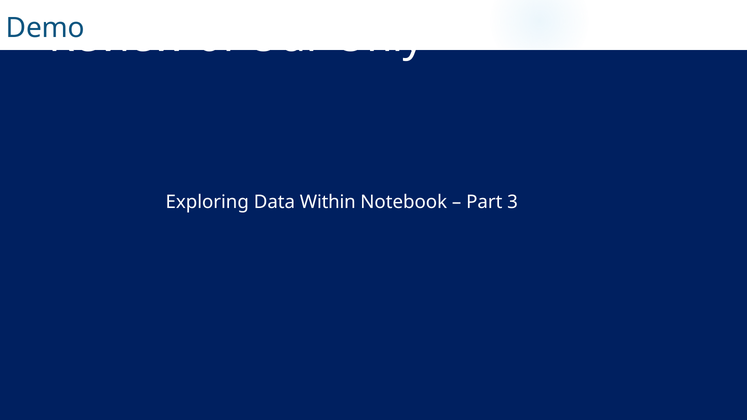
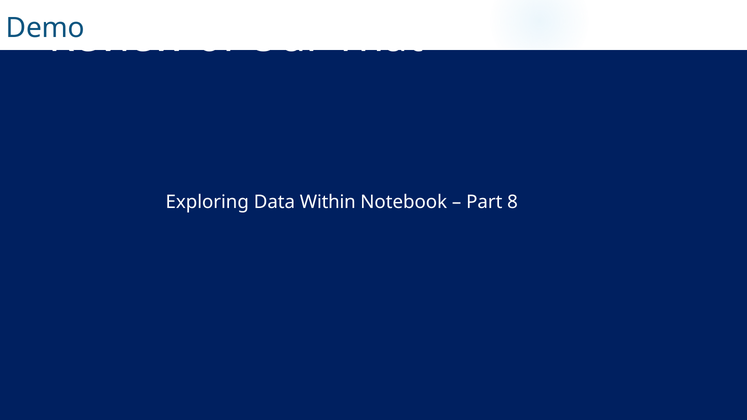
Only: Only -> That (379, 37)
3: 3 -> 8 (513, 202)
